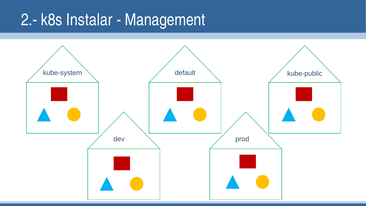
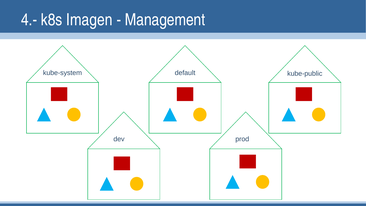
2.-: 2.- -> 4.- (29, 20)
Instalar: Instalar -> Imagen (89, 20)
